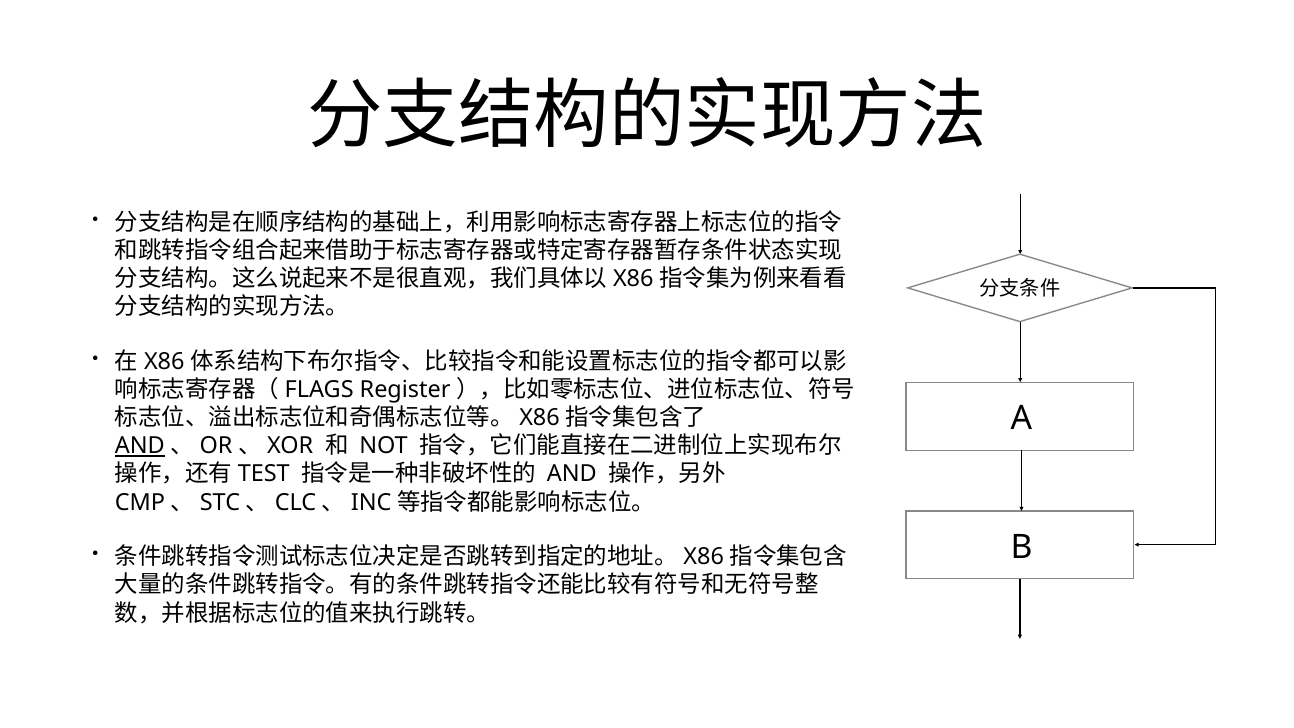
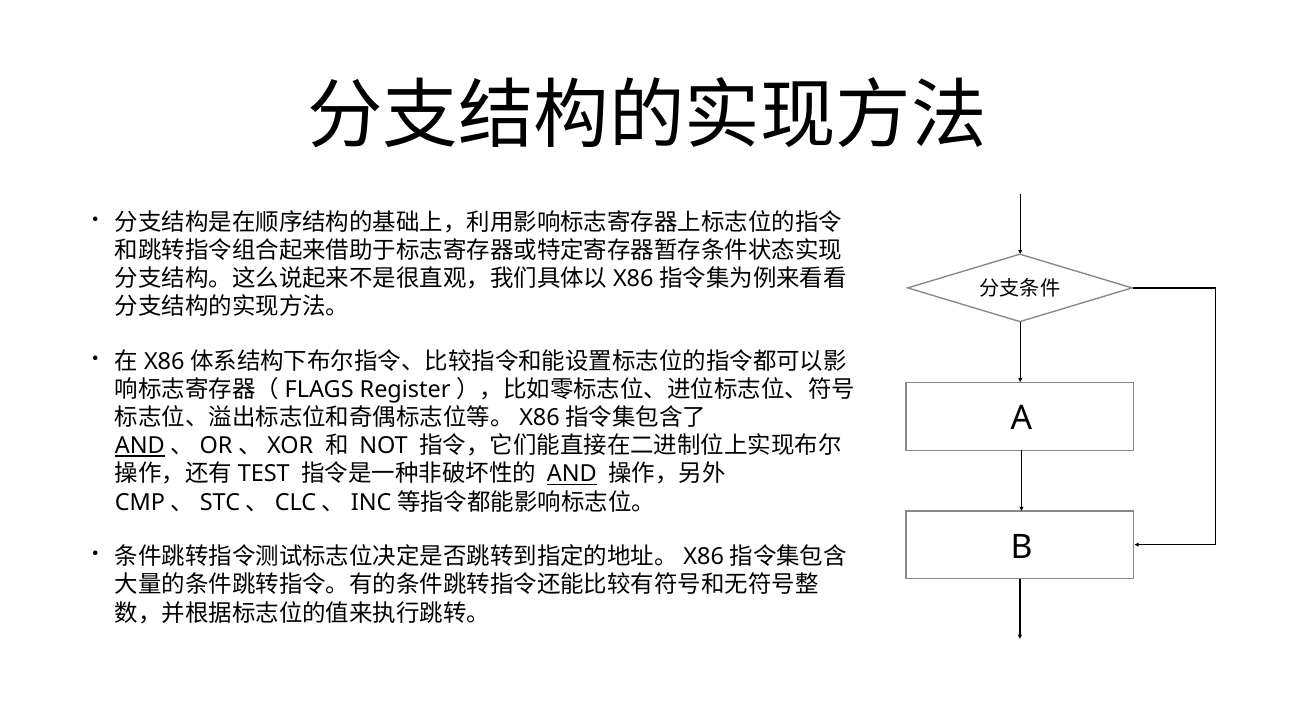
AND underline: none -> present (572, 474)
